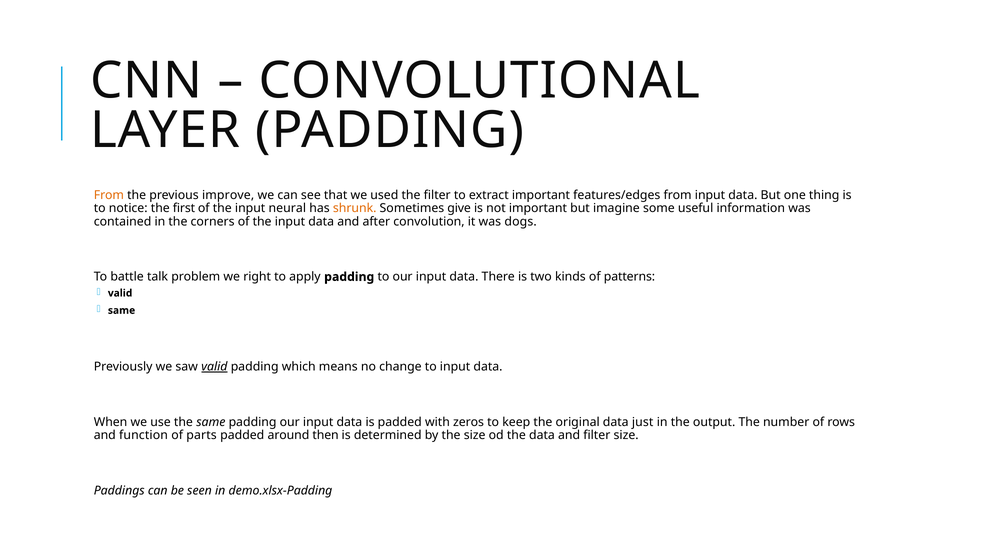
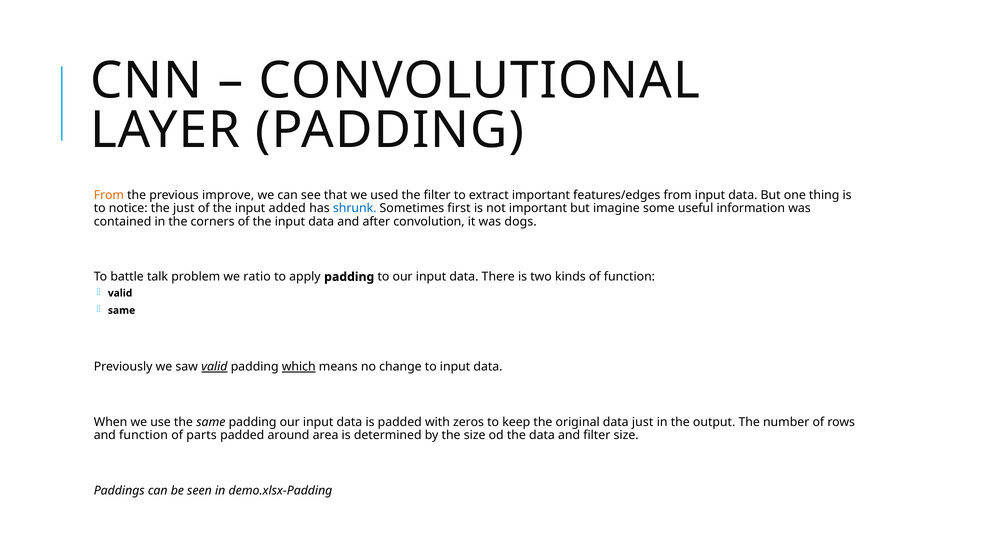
the first: first -> just (184, 208)
neural: neural -> added (287, 208)
shrunk colour: orange -> blue (355, 208)
give: give -> first (459, 208)
right: right -> ratio (257, 277)
of patterns: patterns -> function (629, 277)
which underline: none -> present (299, 367)
then: then -> area (326, 435)
